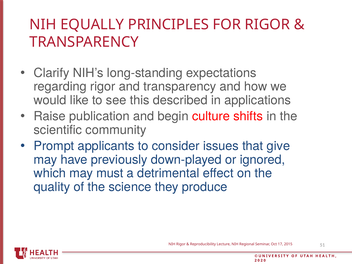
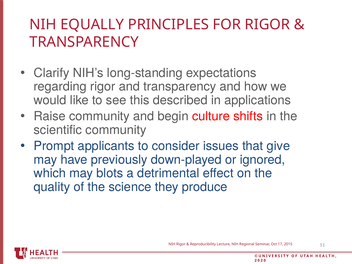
Raise publication: publication -> community (99, 116)
must: must -> blots (110, 173)
